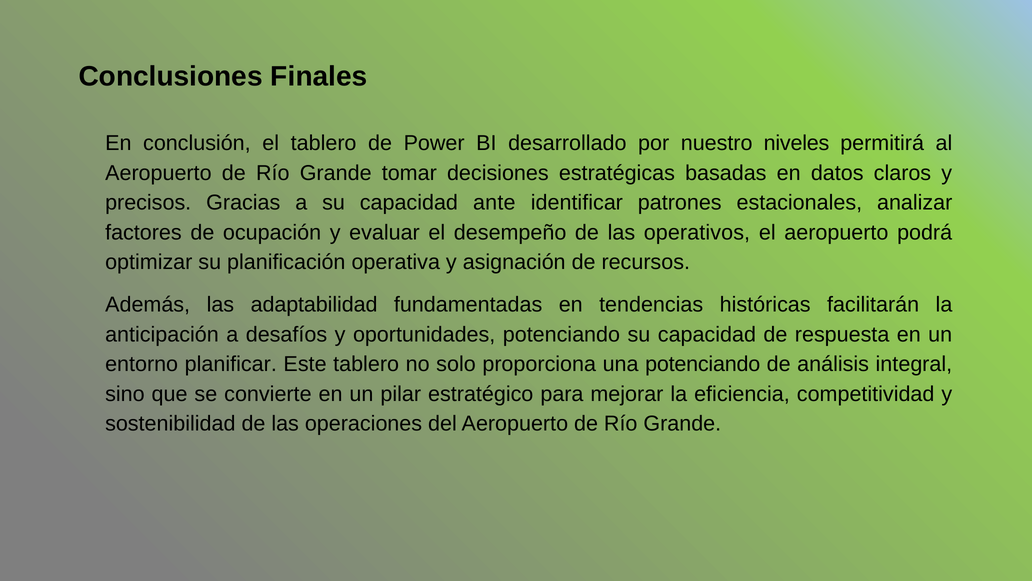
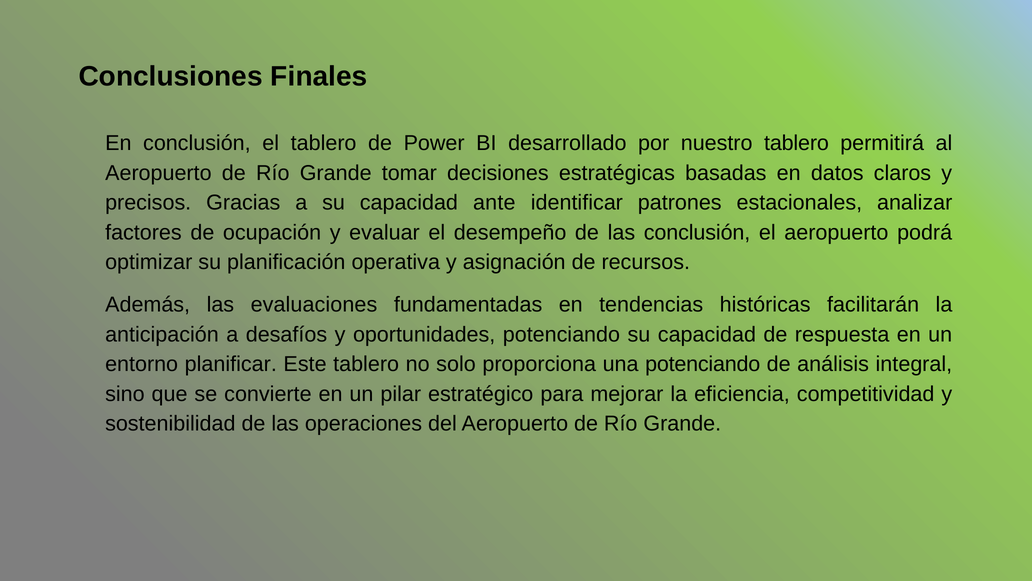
nuestro niveles: niveles -> tablero (796, 143)
las operativos: operativos -> conclusión (697, 232)
adaptabilidad: adaptabilidad -> evaluaciones (314, 305)
